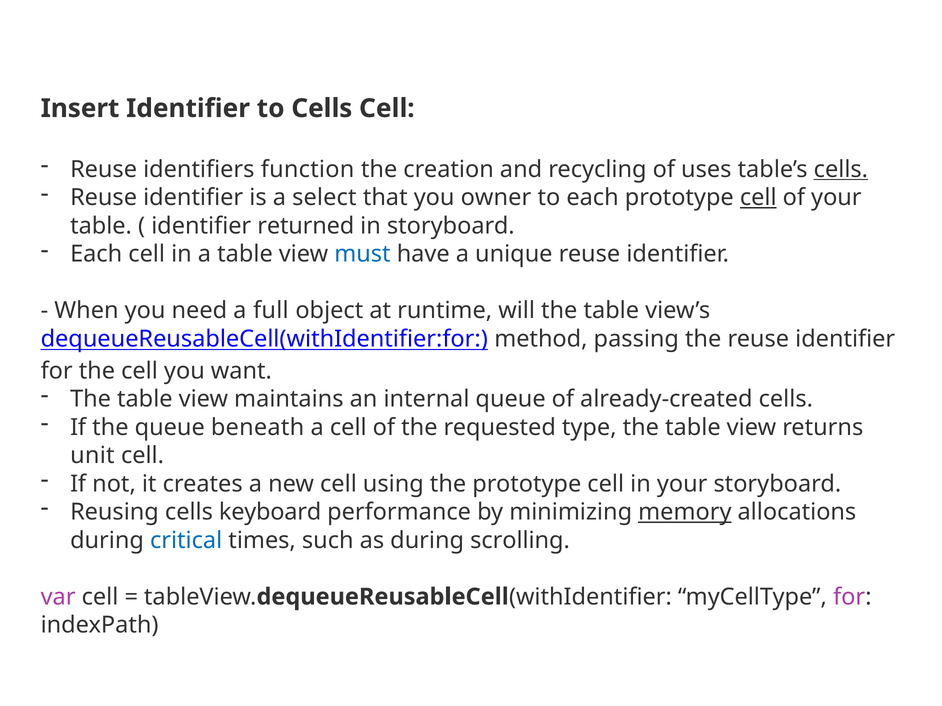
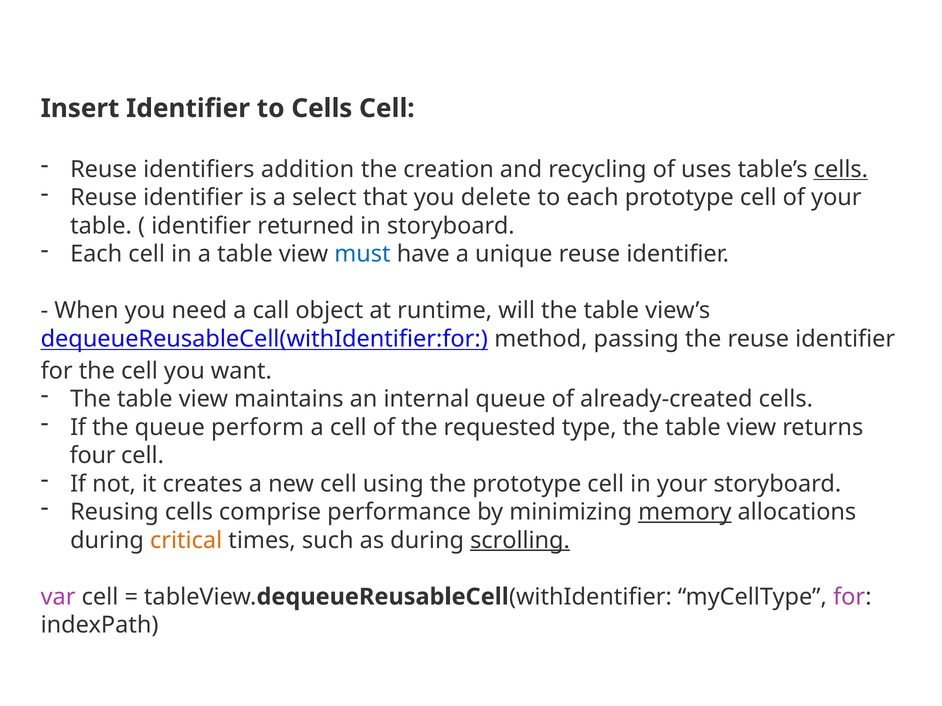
function: function -> addition (308, 170)
owner: owner -> delete (496, 198)
cell underline: present -> none (758, 198)
full: full -> call (271, 311)
beneath: beneath -> perform (258, 428)
unit: unit -> four (93, 456)
keyboard: keyboard -> comprise (270, 512)
critical colour: blue -> orange (186, 541)
scrolling underline: none -> present (520, 541)
